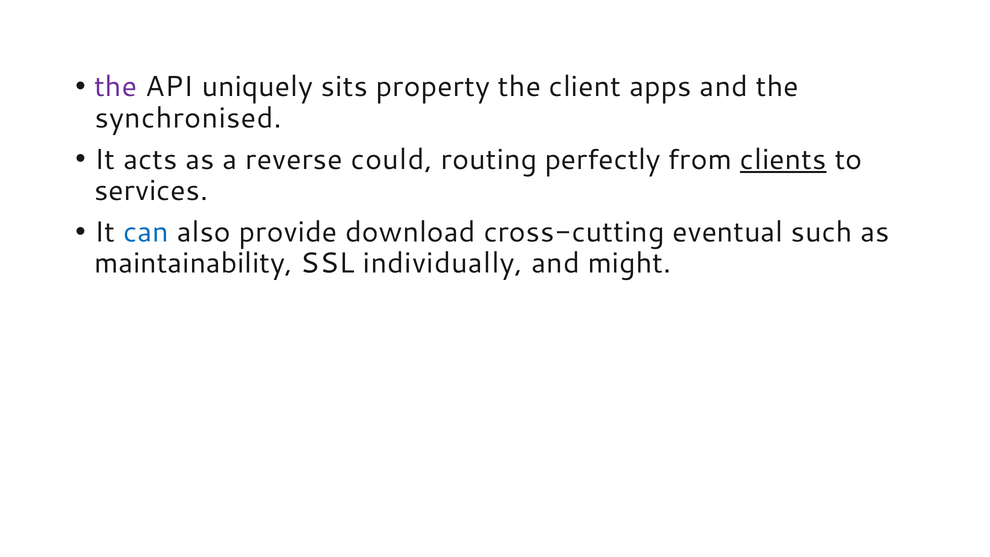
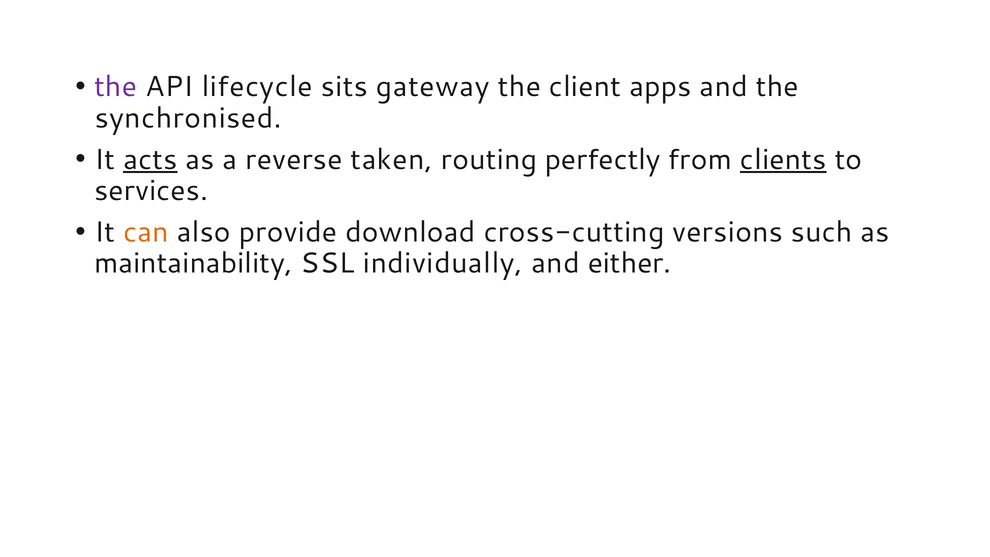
uniquely: uniquely -> lifecycle (257, 87)
property: property -> gateway (433, 87)
acts underline: none -> present (150, 159)
could: could -> taken (392, 159)
can colour: blue -> orange (146, 232)
eventual: eventual -> versions (728, 232)
might: might -> either (630, 263)
